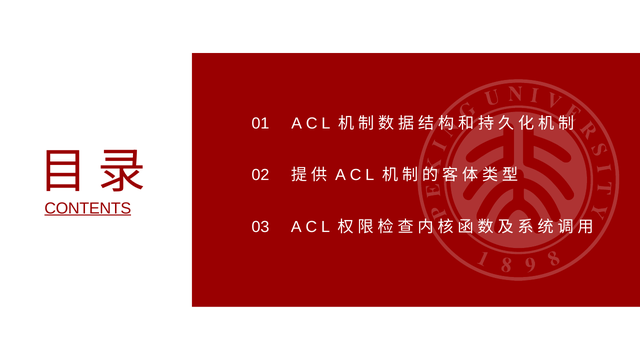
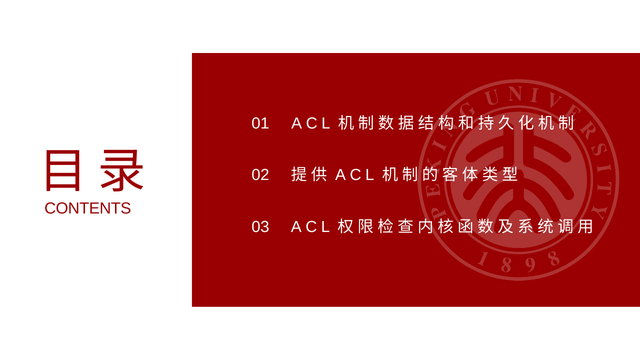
CONTENTS underline: present -> none (88, 208)
